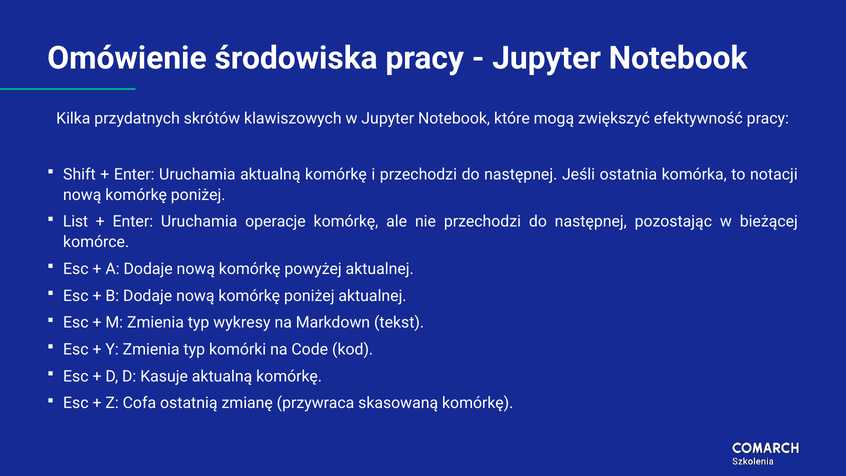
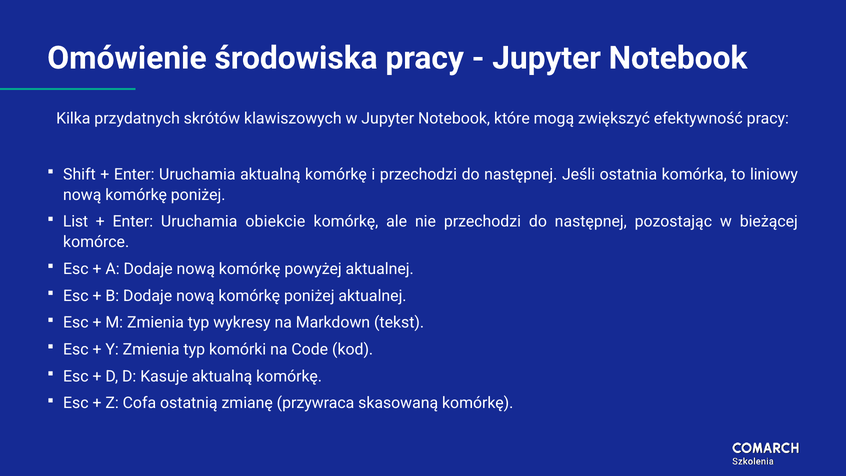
notacji: notacji -> liniowy (774, 174)
operacje: operacje -> obiekcie (275, 222)
